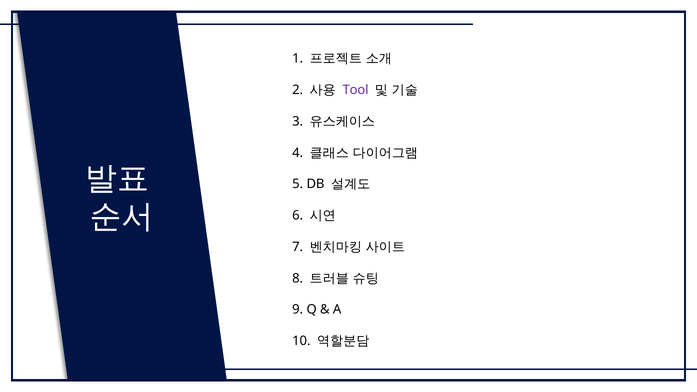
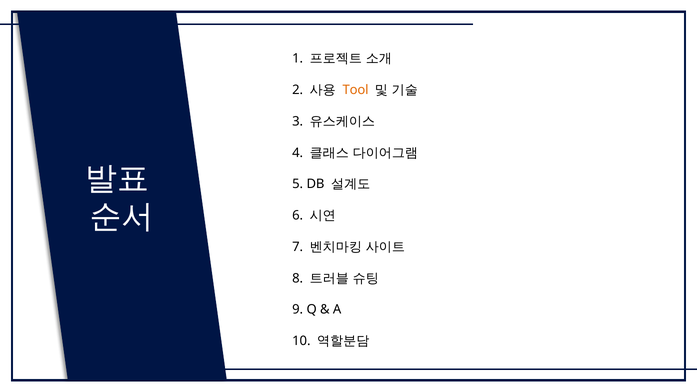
Tool colour: purple -> orange (356, 90)
